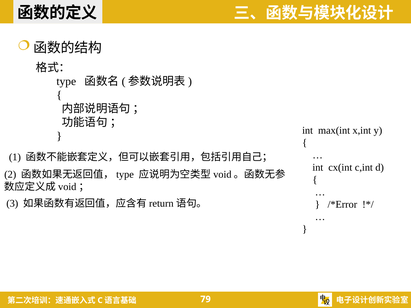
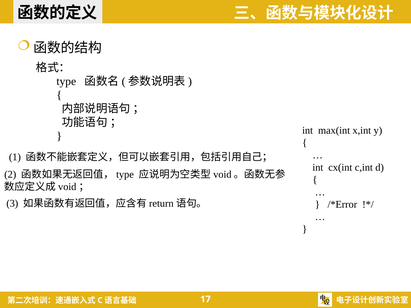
79: 79 -> 17 (206, 299)
